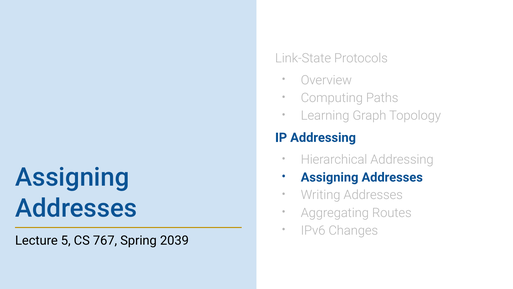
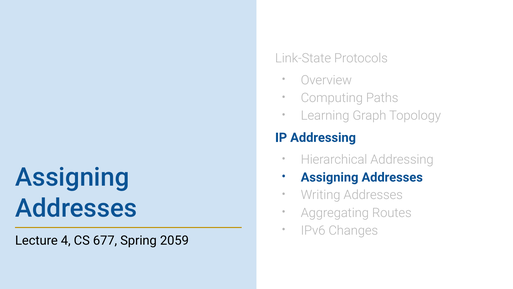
5: 5 -> 4 (66, 240)
767: 767 -> 677 (105, 240)
2039: 2039 -> 2059 (174, 240)
